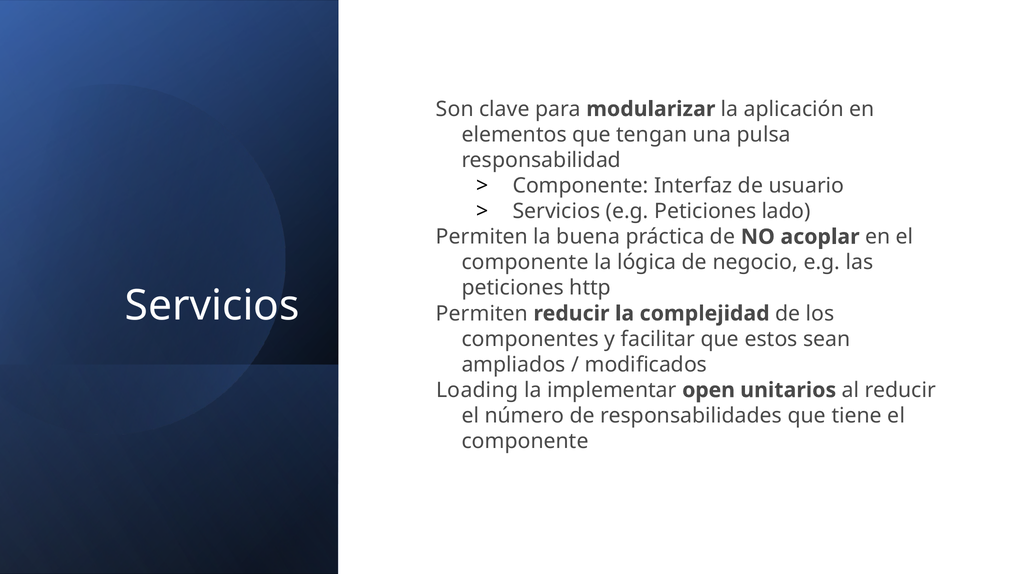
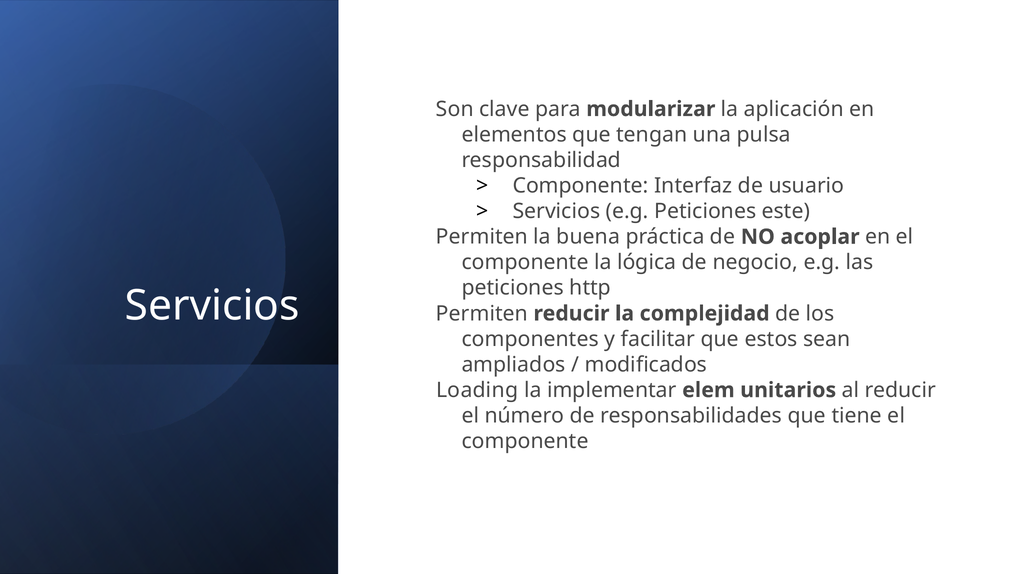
lado: lado -> este (786, 211)
open: open -> elem (708, 390)
